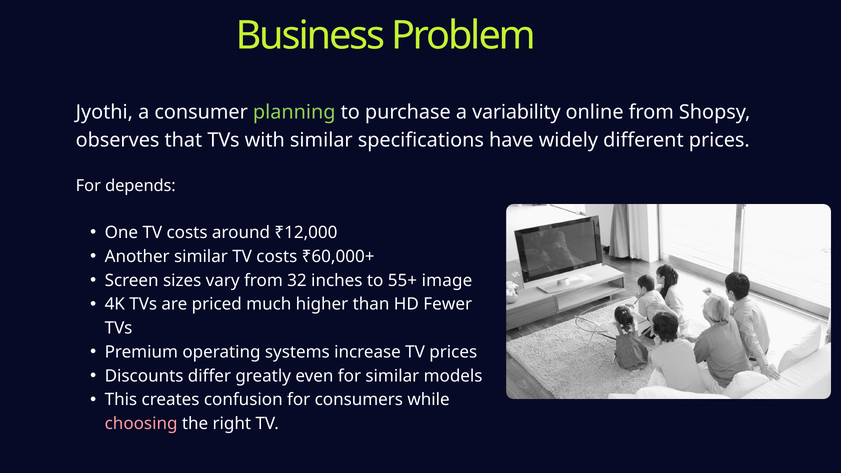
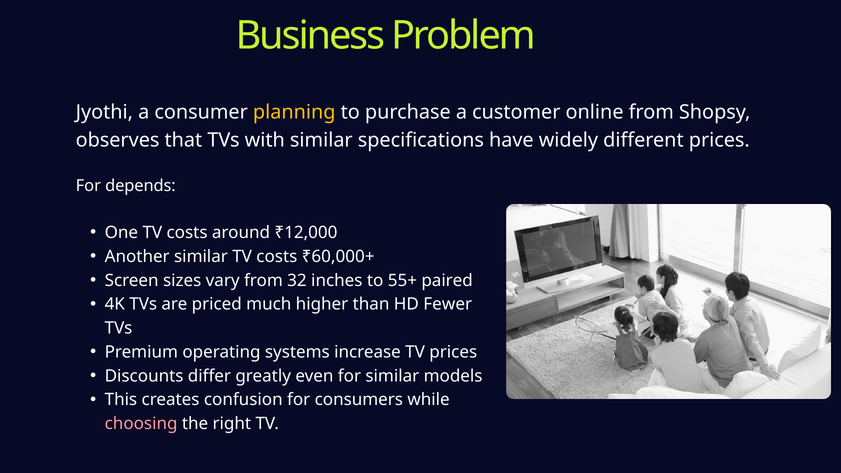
planning colour: light green -> yellow (294, 112)
variability: variability -> customer (516, 112)
image: image -> paired (447, 280)
